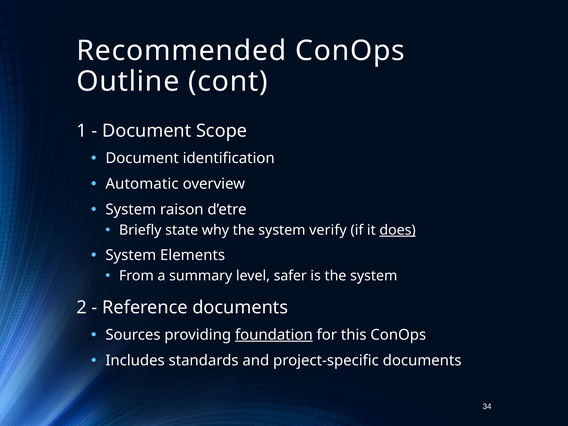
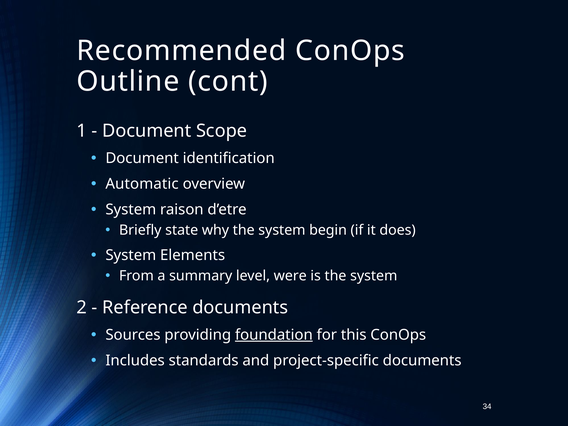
verify: verify -> begin (328, 230)
does underline: present -> none (398, 230)
safer: safer -> were (290, 276)
